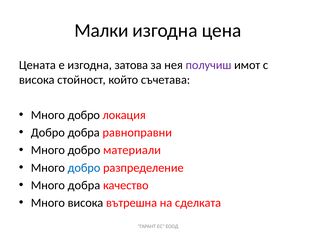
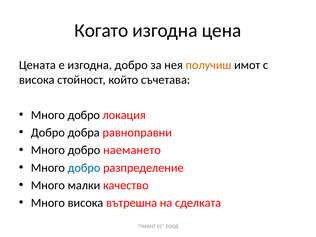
Малки: Малки -> Когато (101, 31)
изгодна затова: затова -> добро (131, 65)
получиш colour: purple -> orange (208, 65)
материали: материали -> наемането (132, 150)
Много добра: добра -> малки (84, 185)
